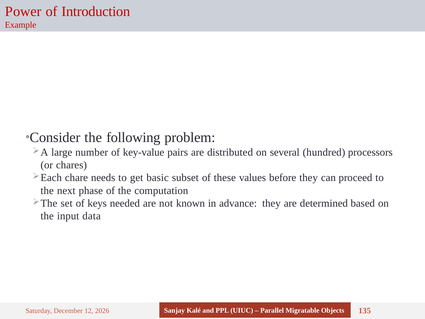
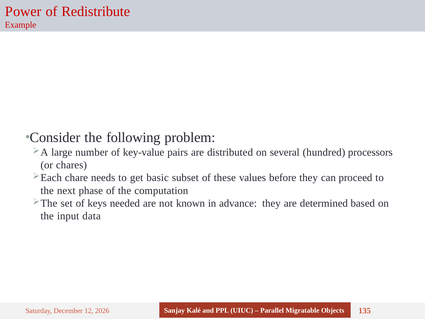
Introduction: Introduction -> Redistribute (96, 12)
